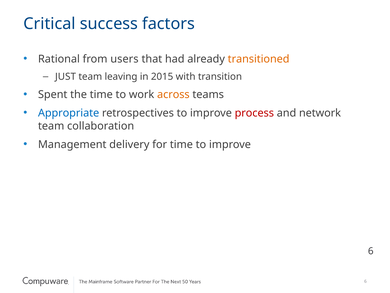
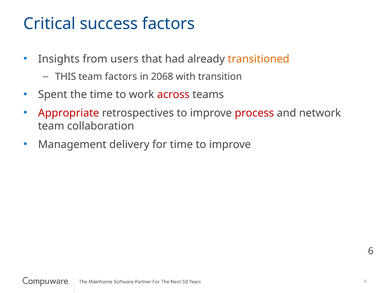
Rational: Rational -> Insights (59, 59)
JUST: JUST -> THIS (66, 77)
team leaving: leaving -> factors (121, 77)
2015: 2015 -> 2068 (162, 77)
across colour: orange -> red (173, 94)
Appropriate colour: blue -> red (69, 113)
